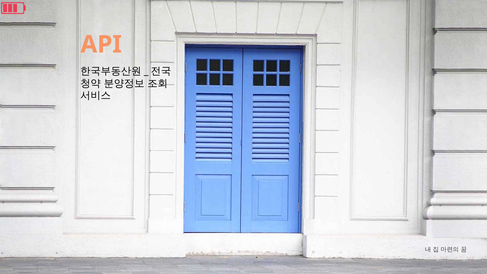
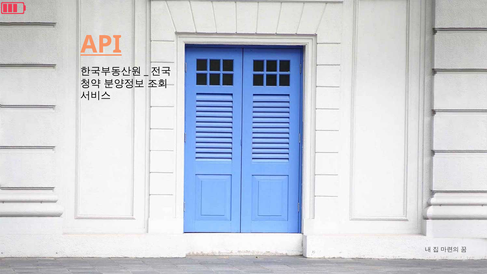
API underline: none -> present (101, 44)
